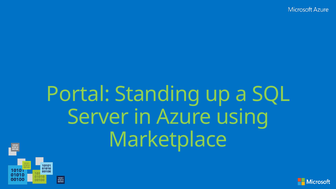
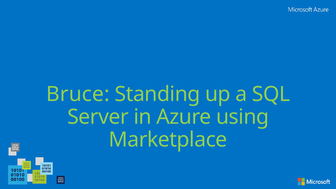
Portal: Portal -> Bruce (78, 94)
